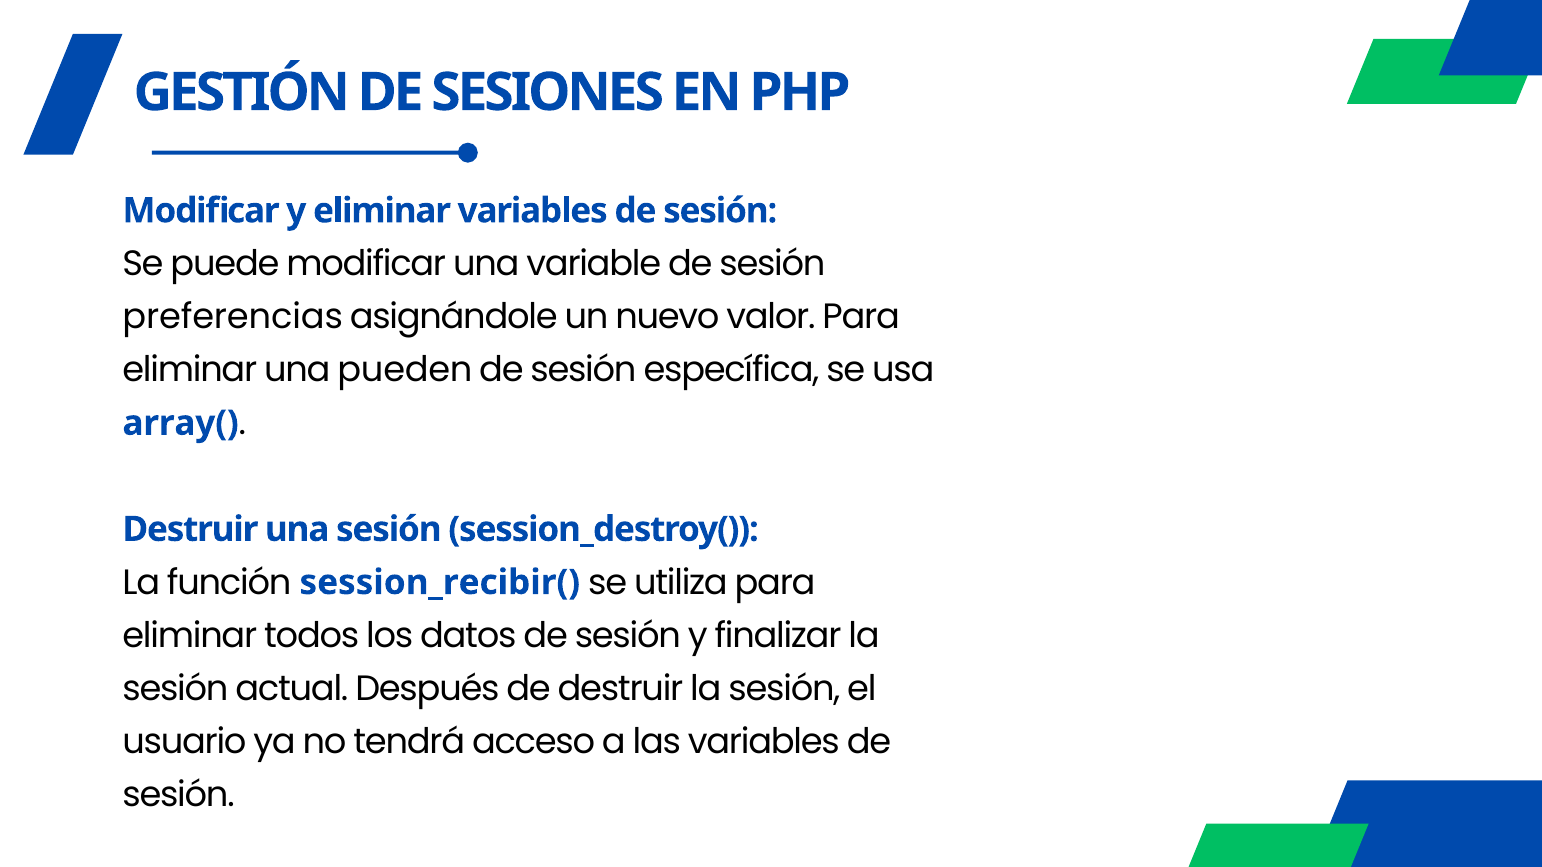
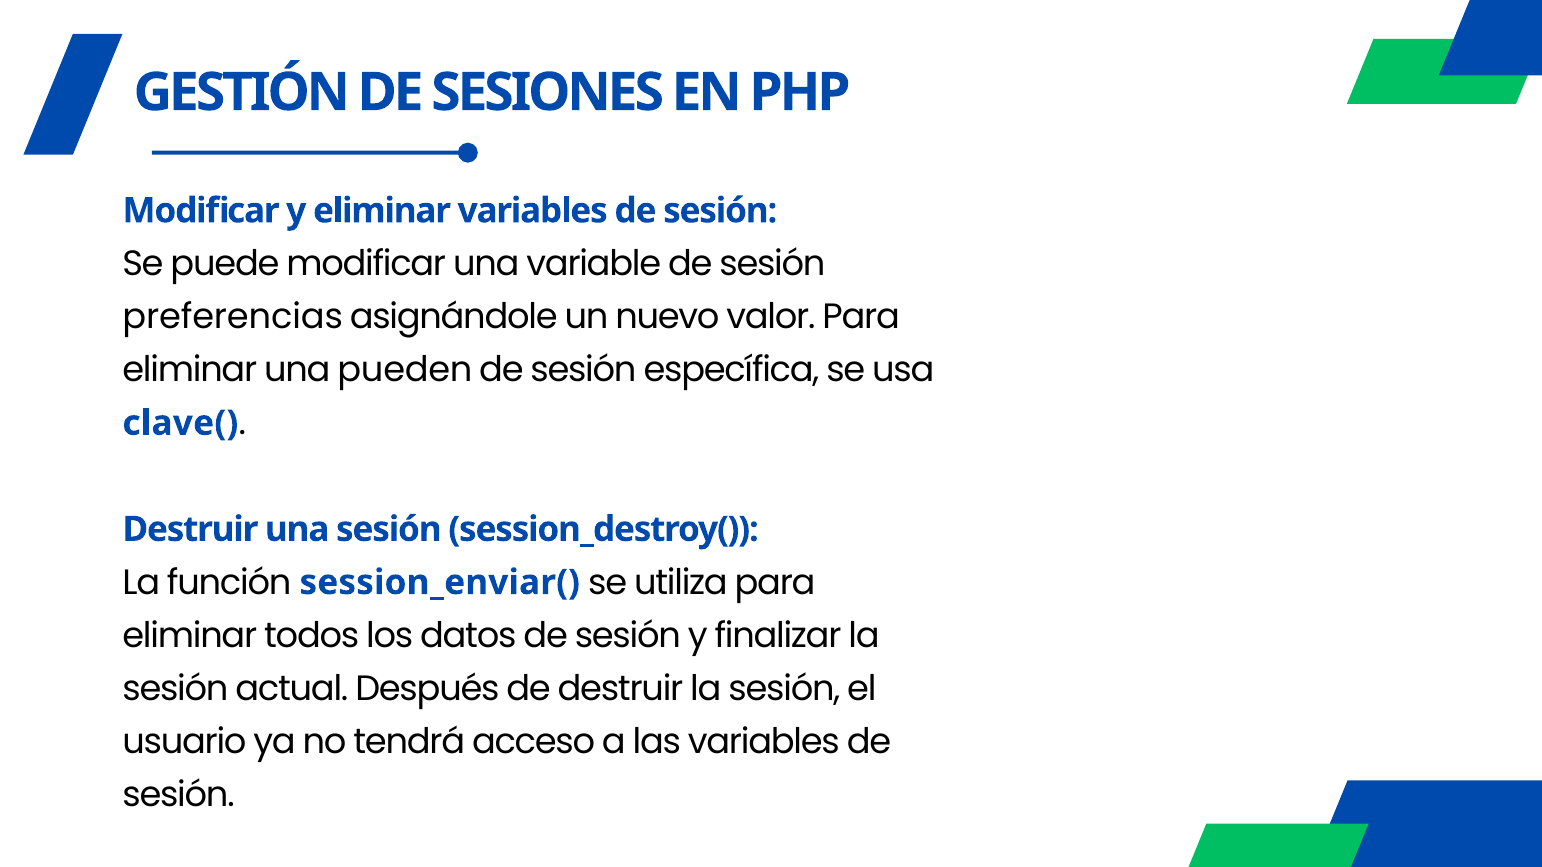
array(: array( -> clave( (180, 423)
session_recibir(: session_recibir( -> session_enviar( (440, 583)
